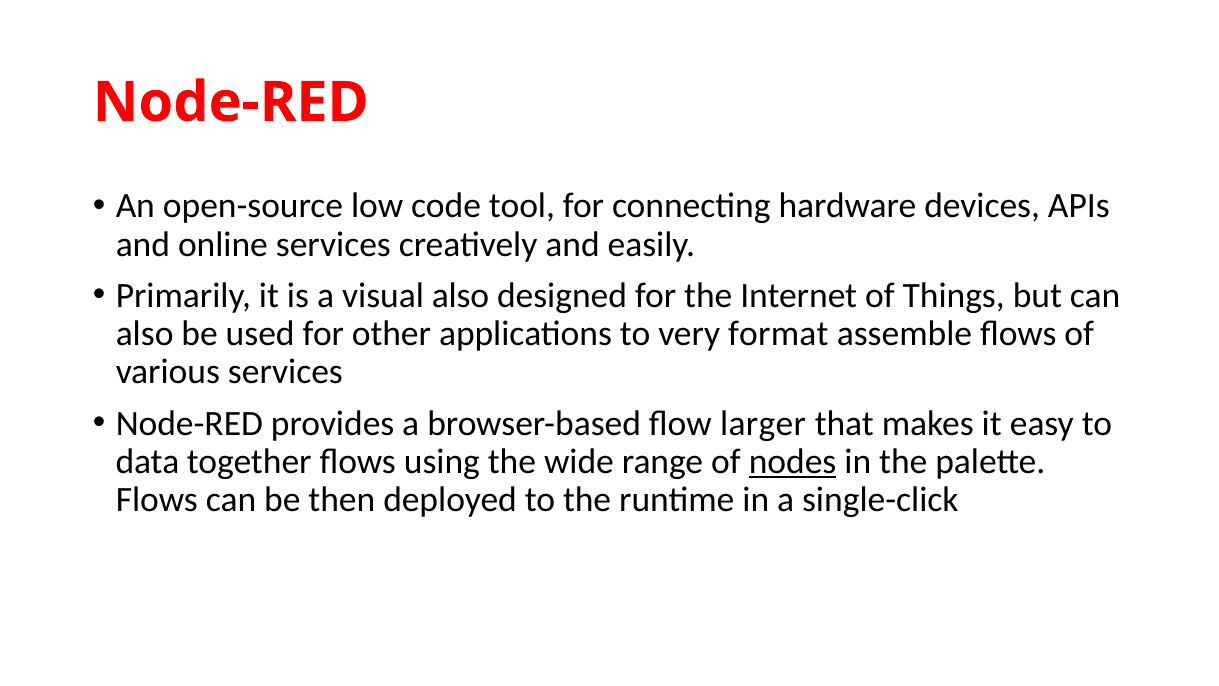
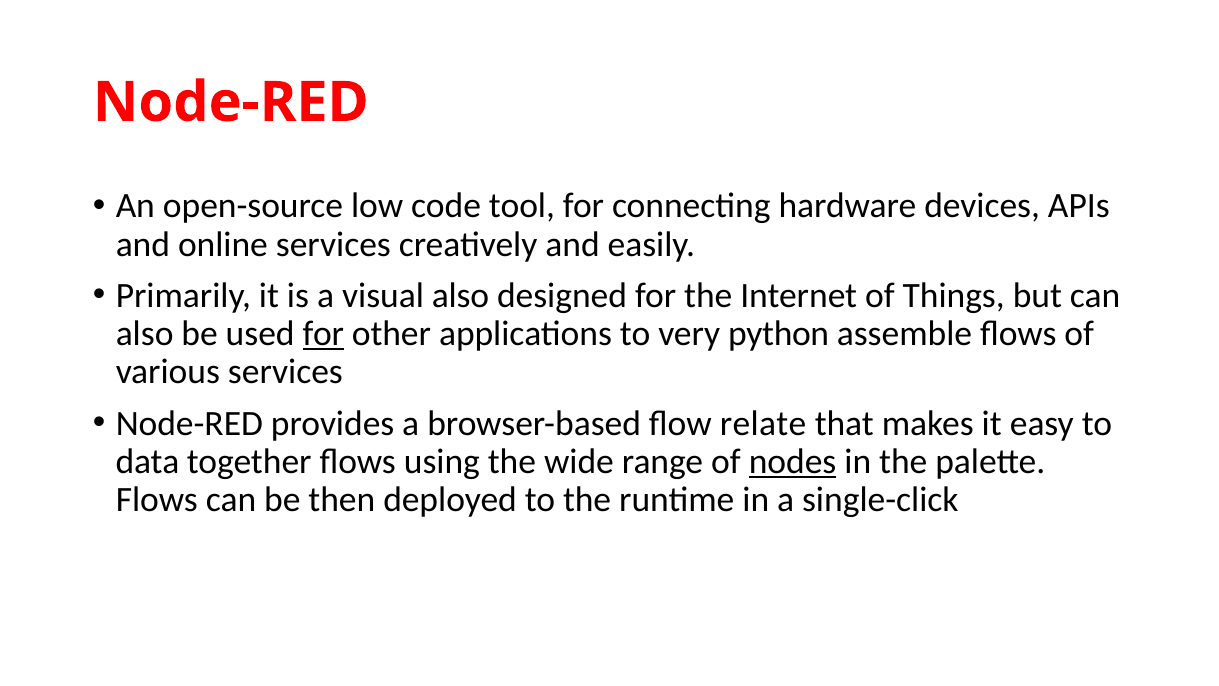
for underline: none -> present (323, 334)
format: format -> python (779, 334)
larger: larger -> relate (763, 423)
